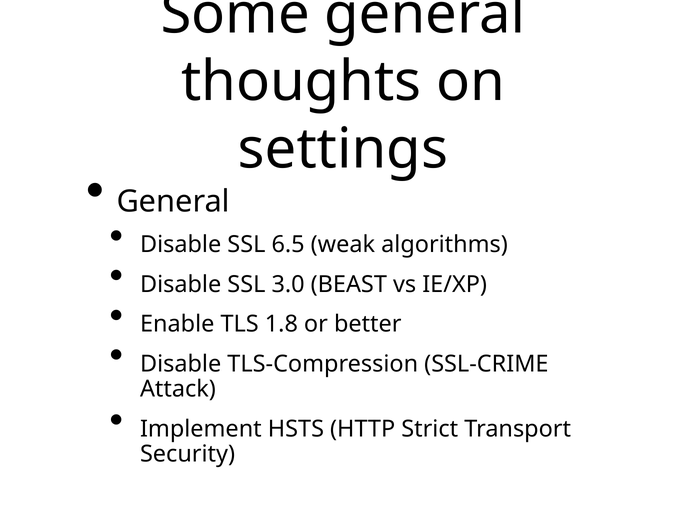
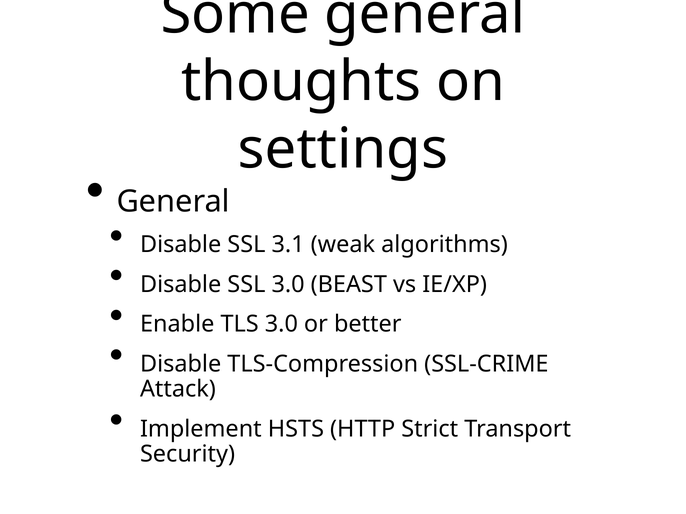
6.5: 6.5 -> 3.1 (288, 245)
TLS 1.8: 1.8 -> 3.0 (281, 324)
